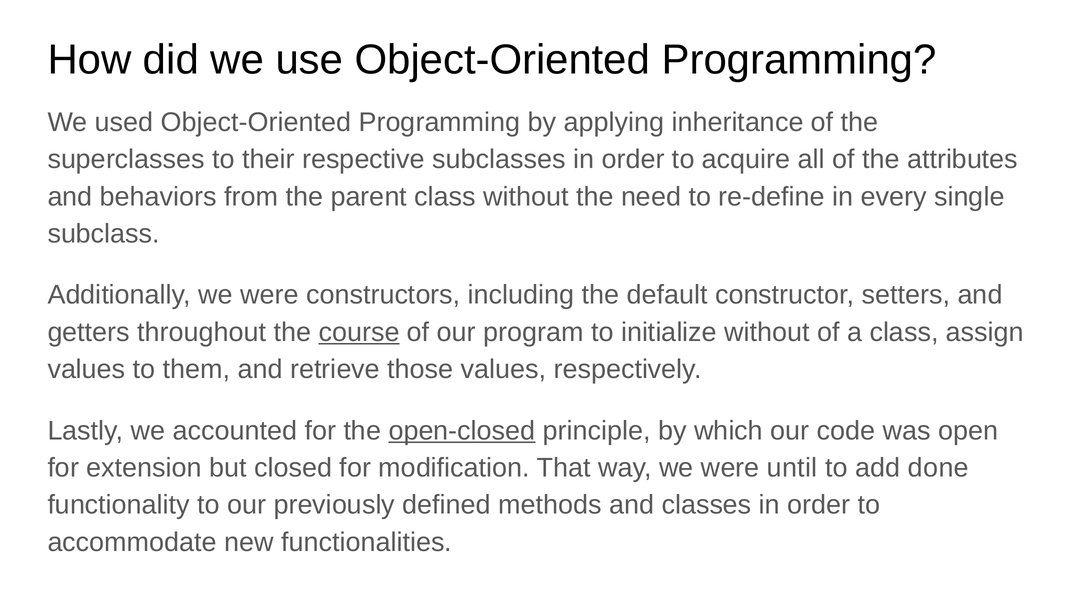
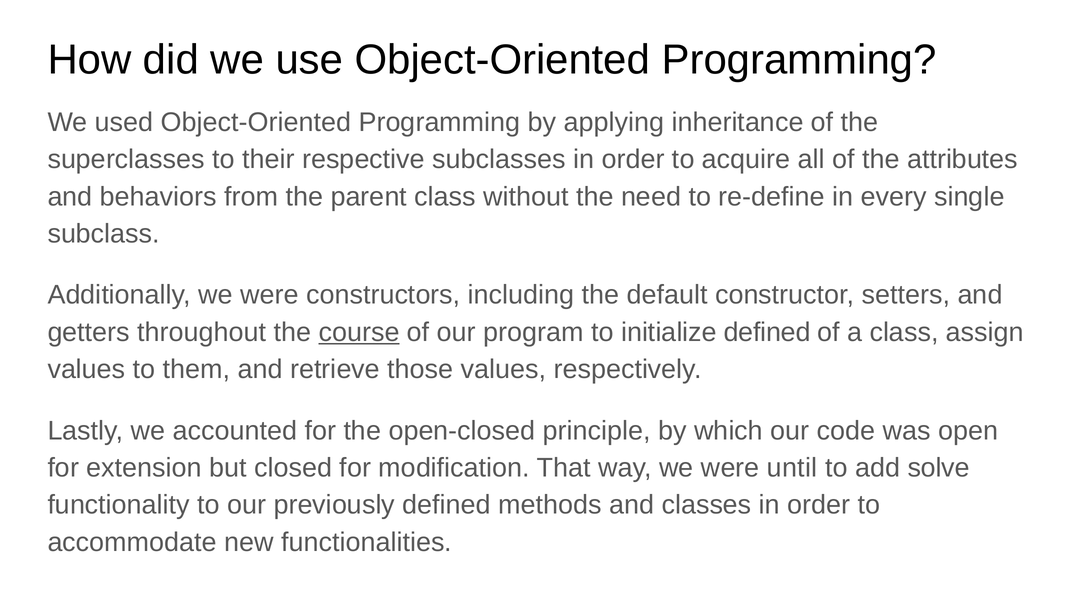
initialize without: without -> defined (767, 332)
open-closed underline: present -> none (462, 431)
done: done -> solve (939, 468)
